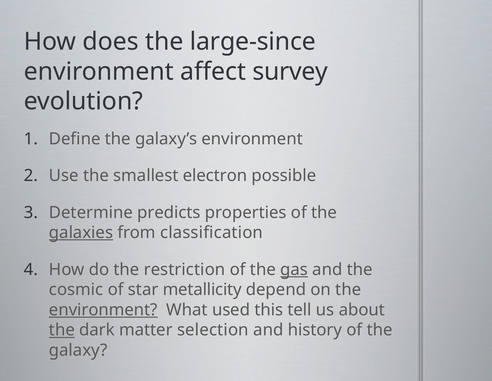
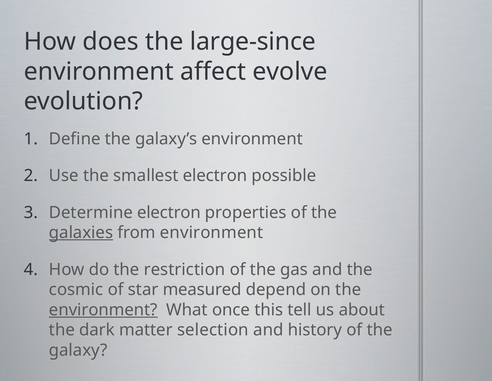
survey: survey -> evolve (290, 71)
Determine predicts: predicts -> electron (169, 212)
from classification: classification -> environment (212, 232)
gas underline: present -> none (294, 269)
metallicity: metallicity -> measured (202, 289)
used: used -> once (231, 309)
the underline: present -> none (62, 329)
